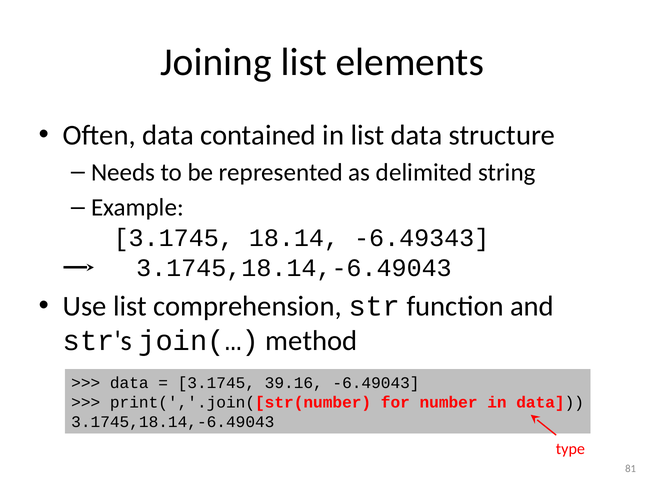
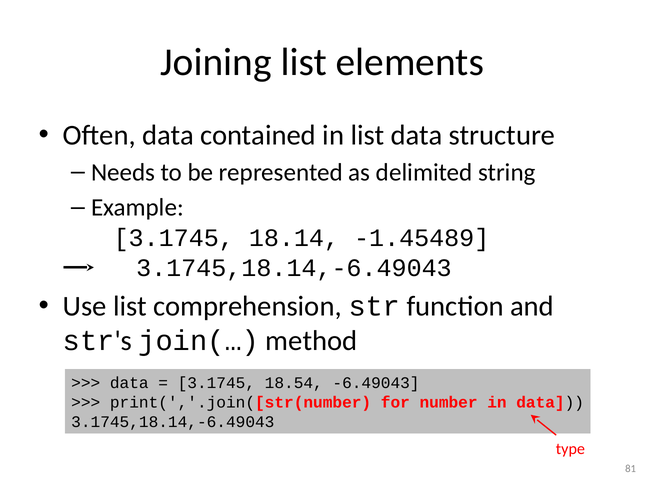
-6.49343: -6.49343 -> -1.45489 (422, 238)
39.16: 39.16 -> 18.54 (294, 383)
